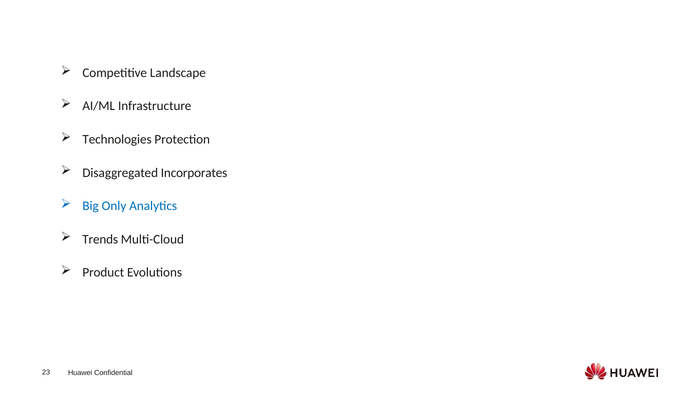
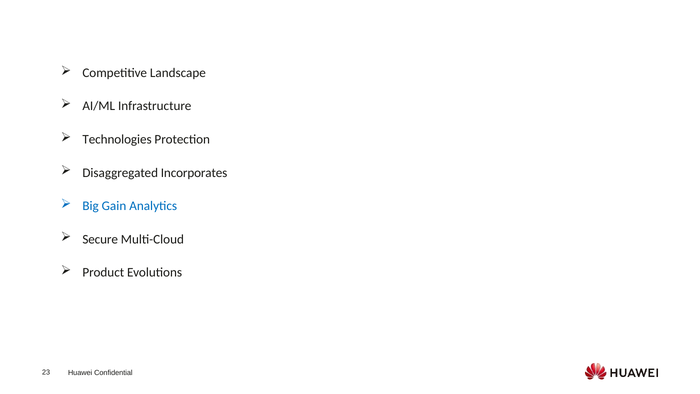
Only: Only -> Gain (114, 206)
Trends: Trends -> Secure (100, 239)
